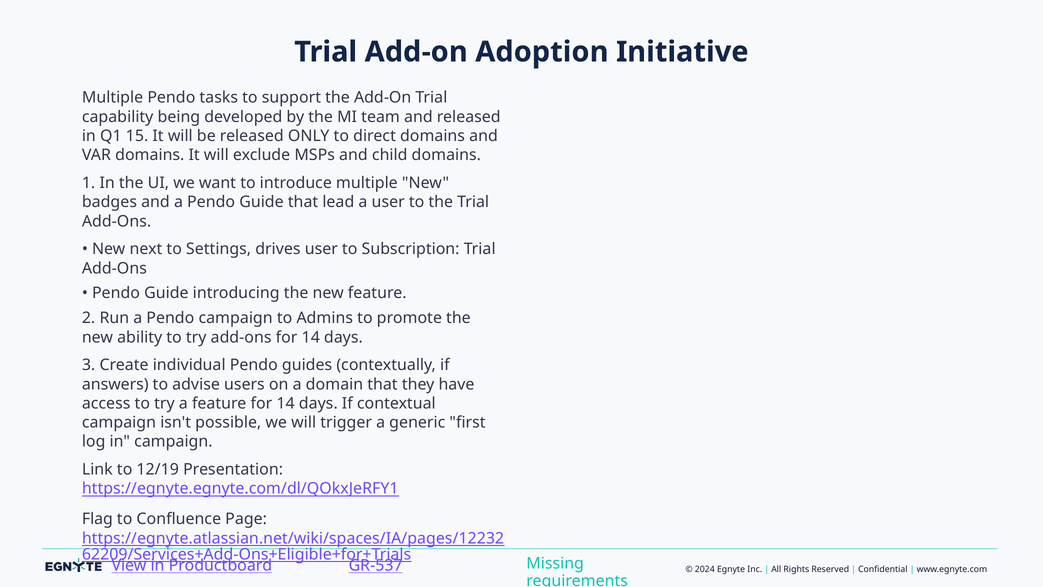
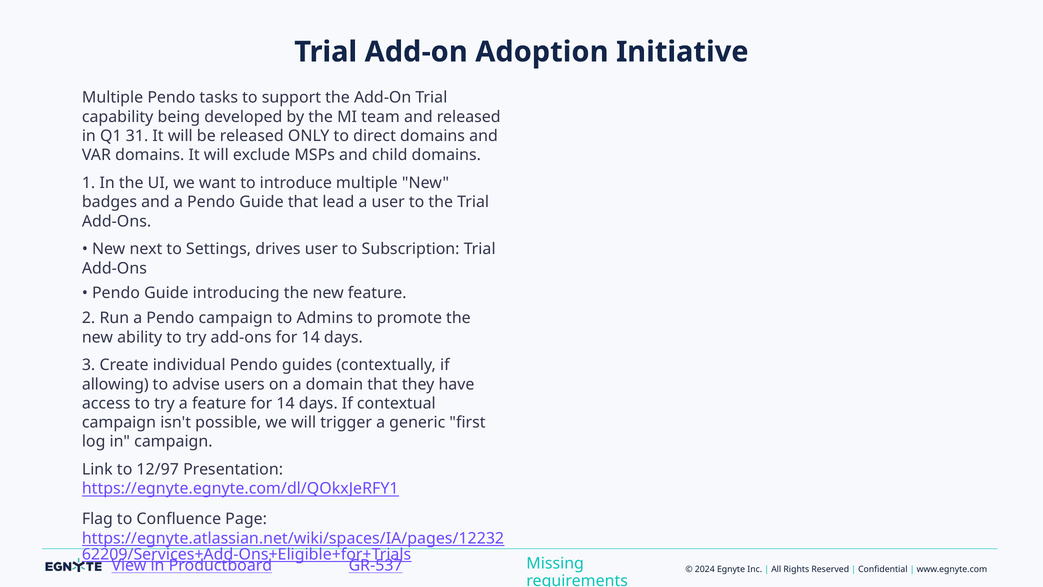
15: 15 -> 31 (137, 136)
answers: answers -> allowing (115, 384)
12/19: 12/19 -> 12/97 (158, 469)
